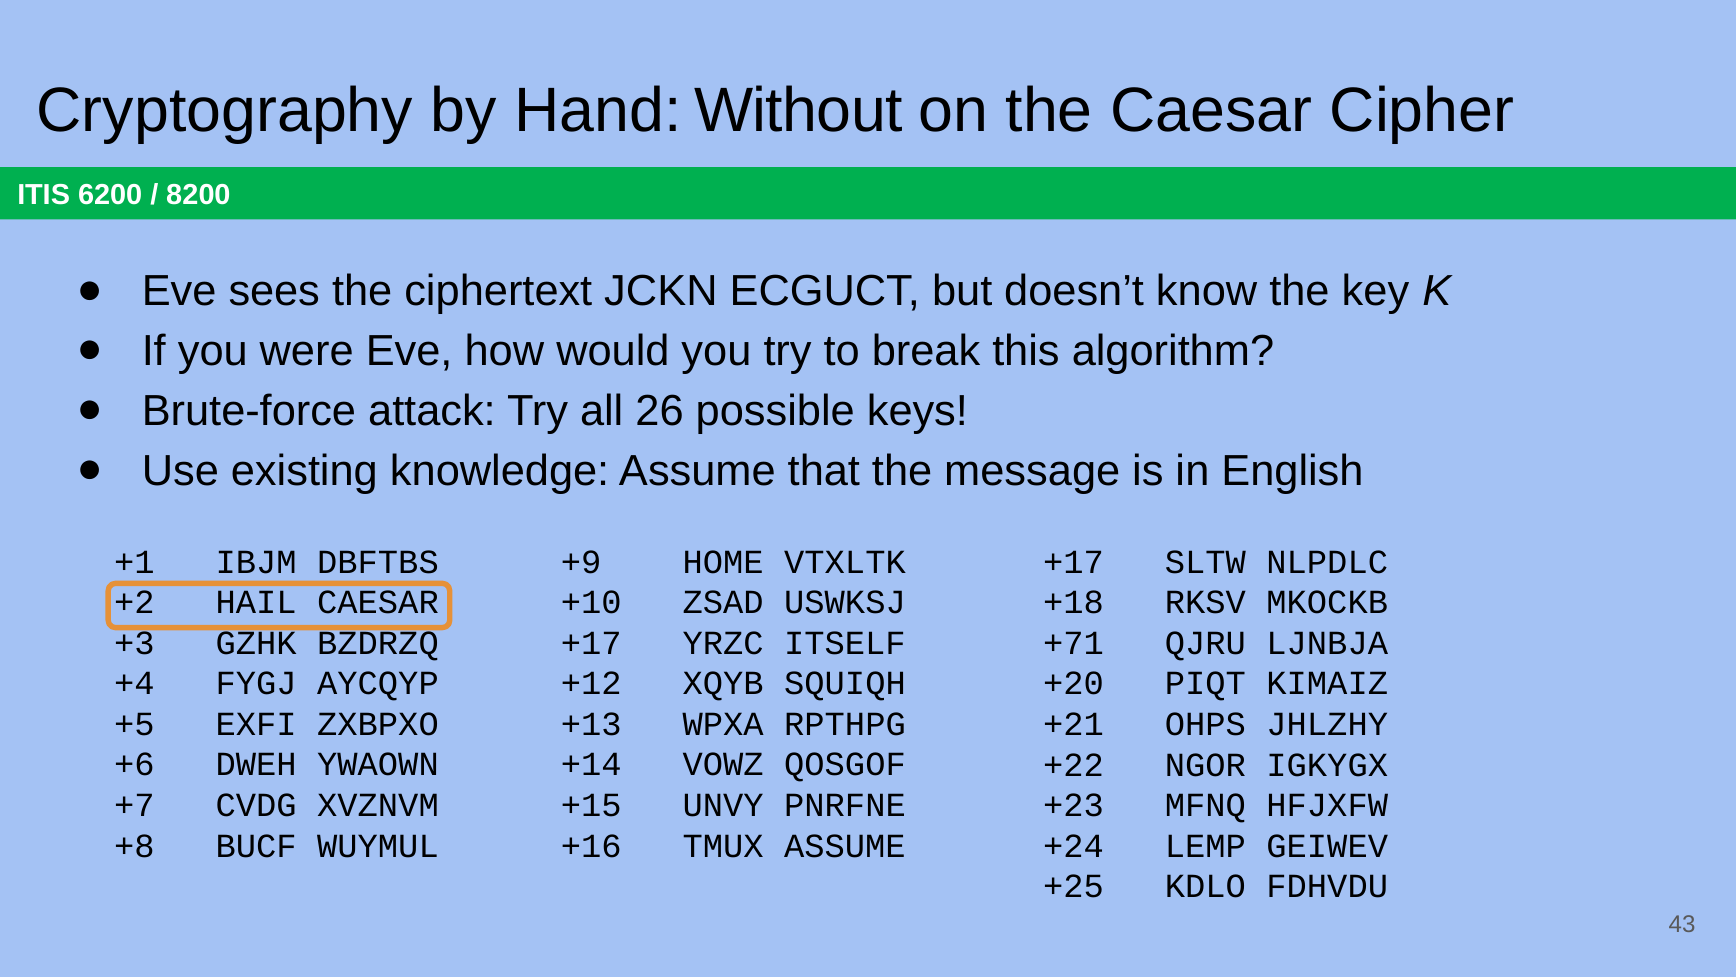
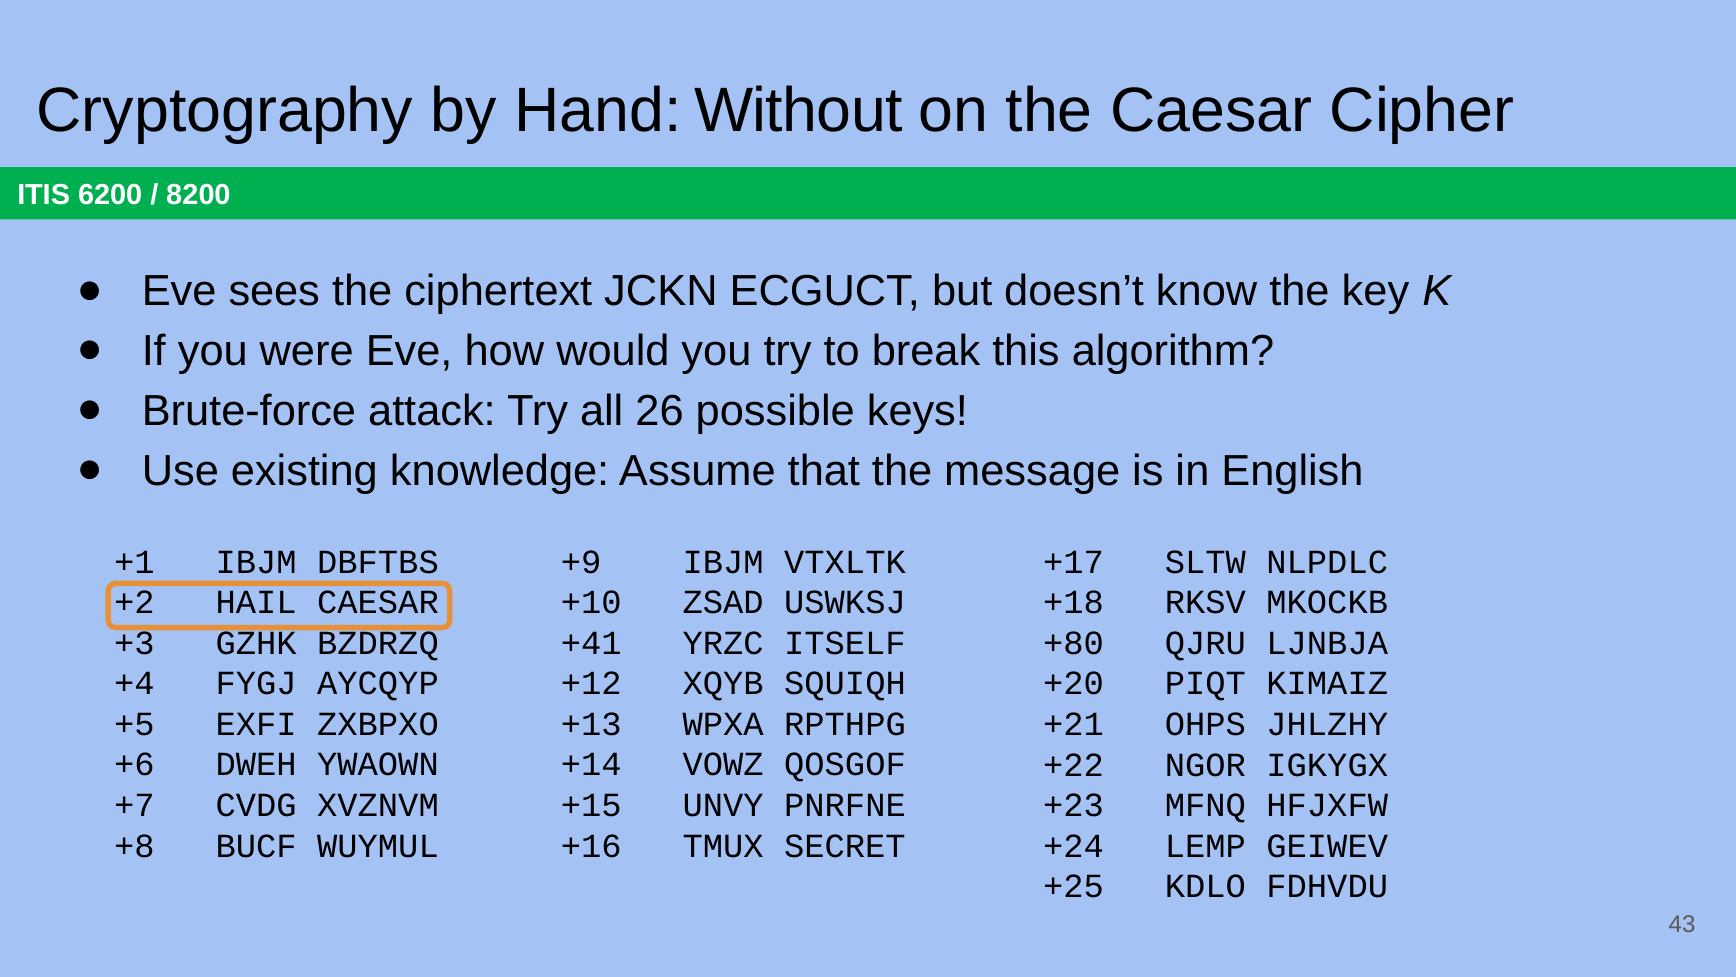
+9 HOME: HOME -> IBJM (723, 562)
+17: +17 -> +41 (591, 643)
+71: +71 -> +80 (1074, 643)
TMUX ASSUME: ASSUME -> SECRET (845, 846)
